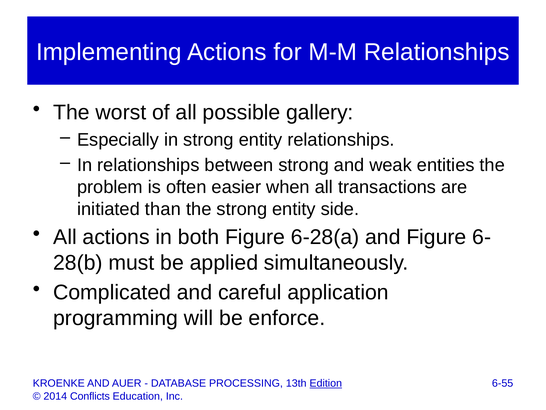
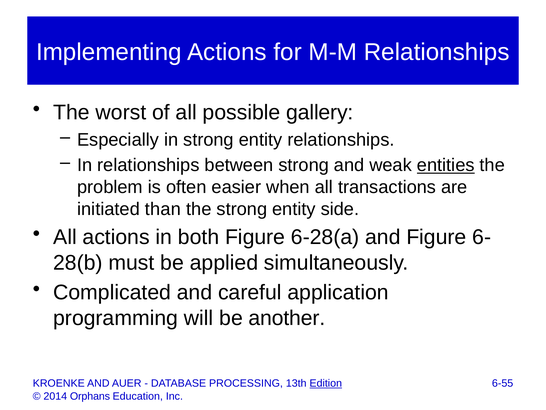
entities underline: none -> present (446, 165)
enforce: enforce -> another (287, 318)
Conflicts: Conflicts -> Orphans (90, 396)
